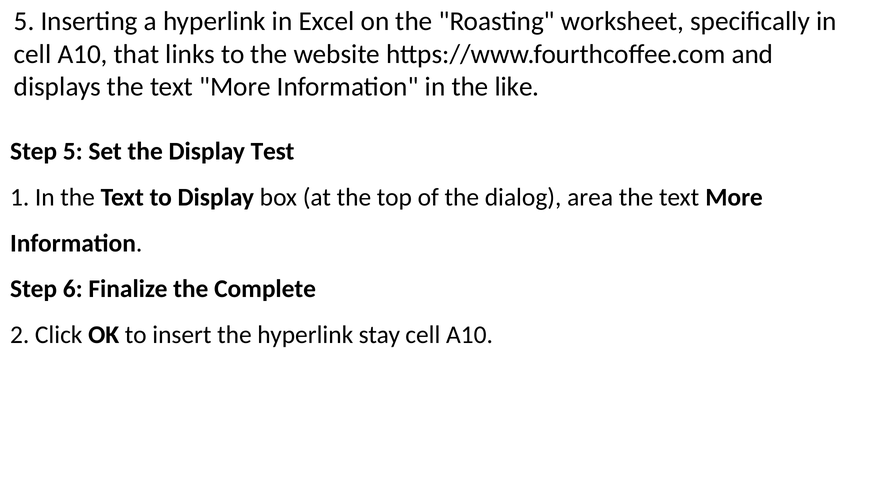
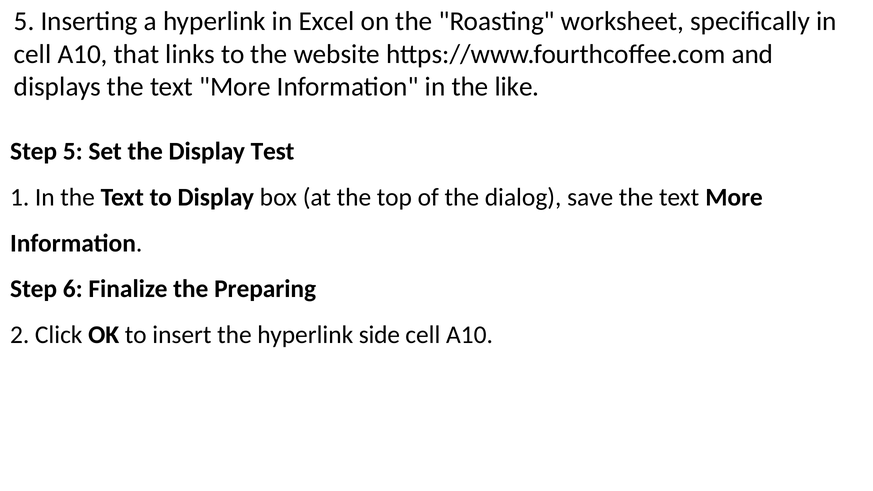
area: area -> save (590, 197)
Complete: Complete -> Preparing (265, 289)
stay: stay -> side (379, 335)
